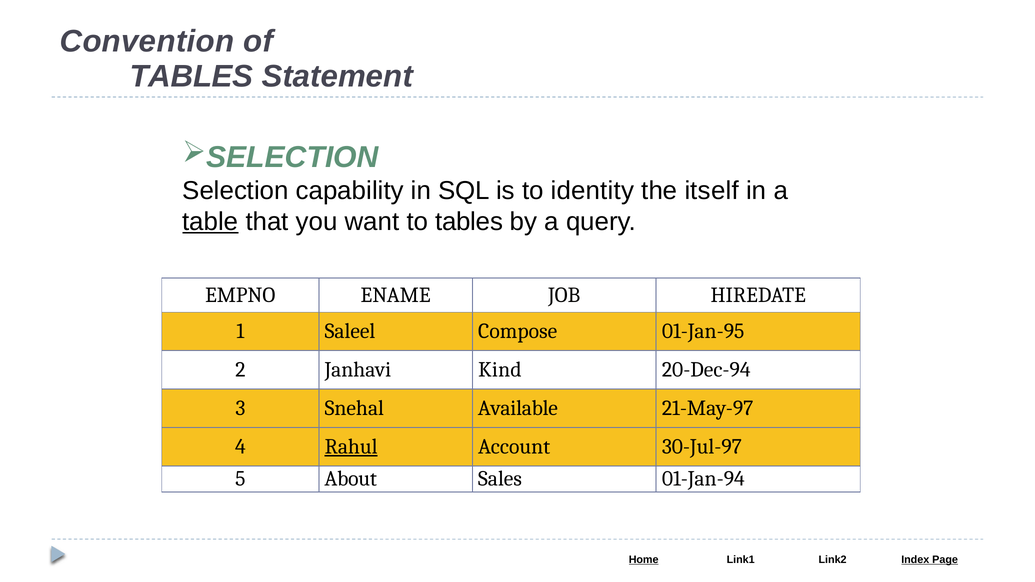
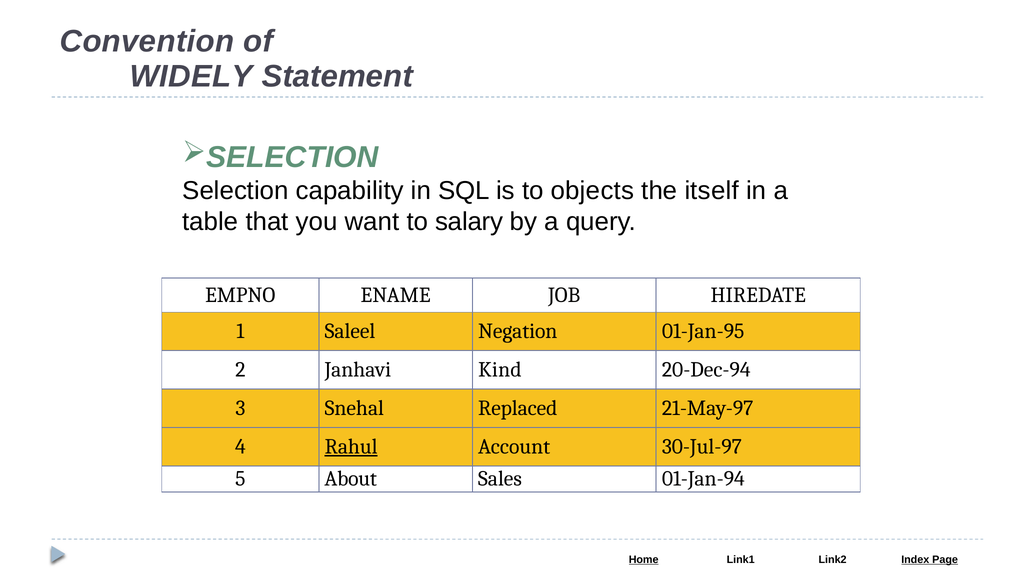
TABLES: TABLES -> WIDELY (191, 76)
identity: identity -> objects (592, 191)
table underline: present -> none (210, 222)
to tables: tables -> salary (469, 222)
Compose: Compose -> Negation (518, 331)
Available: Available -> Replaced (518, 408)
